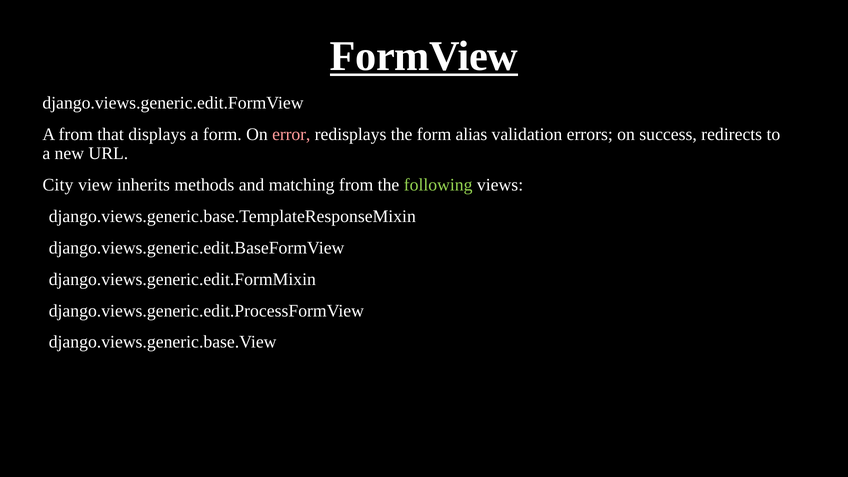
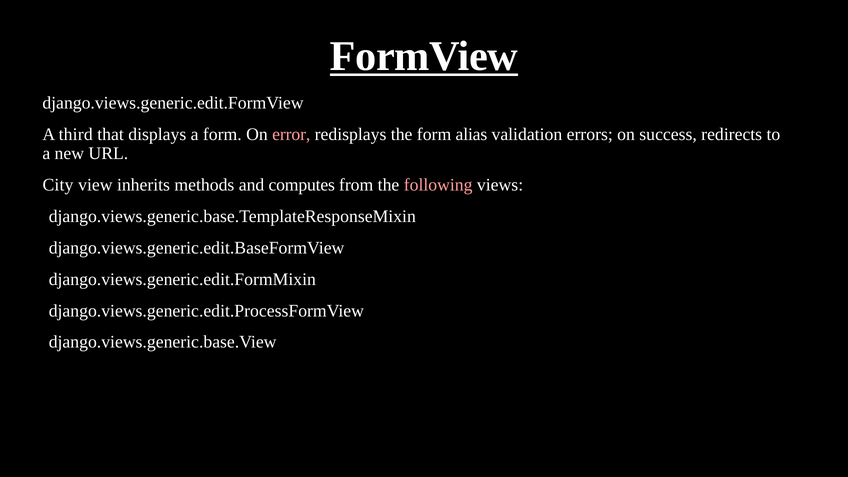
A from: from -> third (76, 134)
matching: matching -> computes (302, 185)
following colour: light green -> pink (438, 185)
